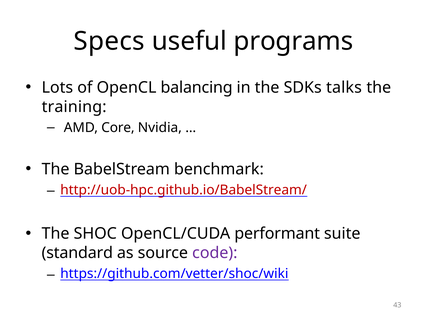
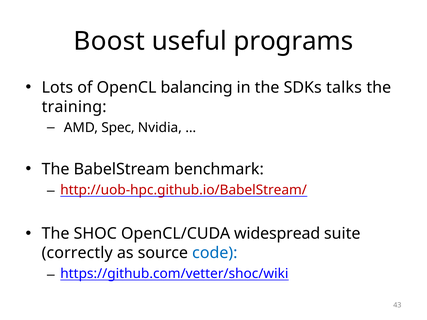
Specs: Specs -> Boost (109, 41)
Core: Core -> Spec (118, 128)
performant: performant -> widespread (277, 234)
standard: standard -> correctly (77, 253)
code colour: purple -> blue (215, 253)
